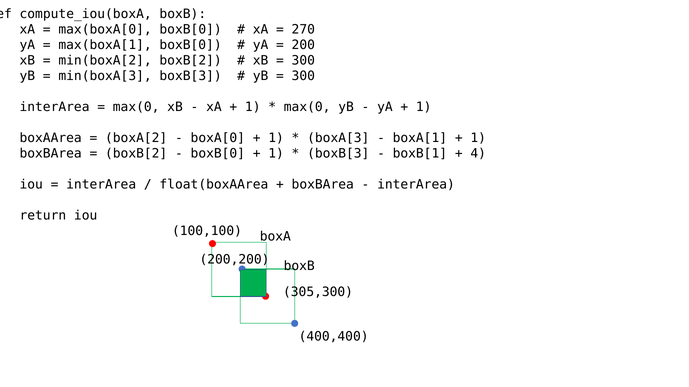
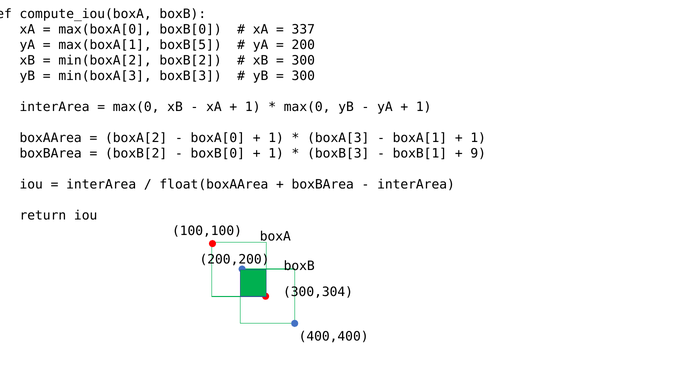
270: 270 -> 337 (303, 30)
max(boxA[1 boxB[0: boxB[0 -> boxB[5 (191, 45)
4: 4 -> 9 (478, 154)
305,300: 305,300 -> 300,304 (318, 292)
